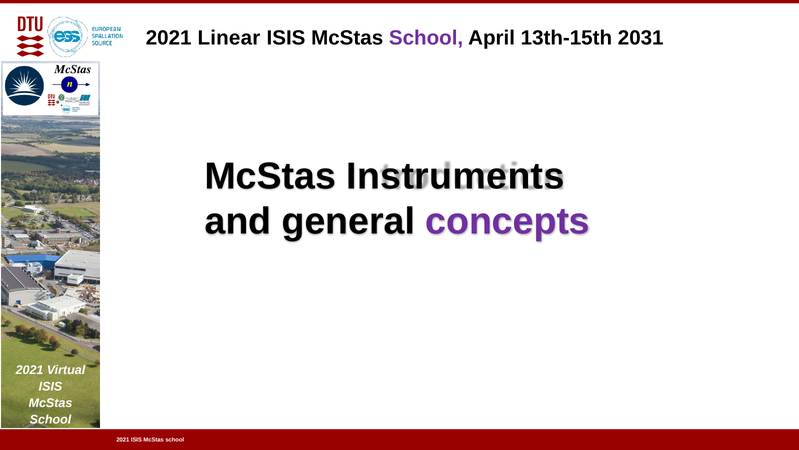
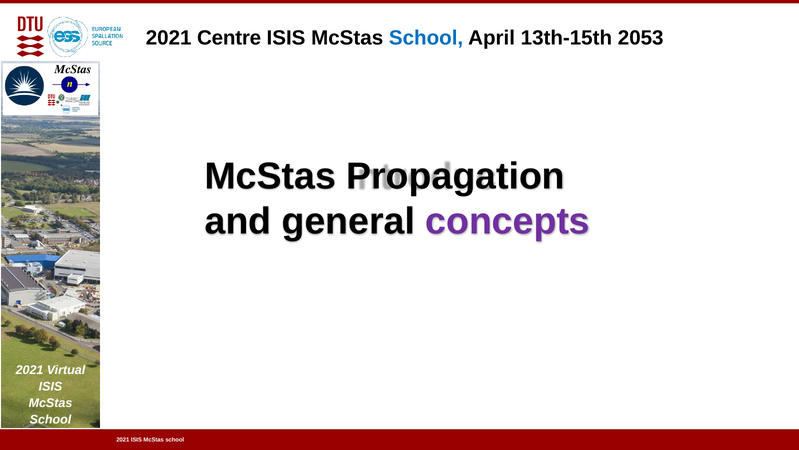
Linear: Linear -> Centre (229, 38)
School colour: purple -> blue (426, 38)
2031: 2031 -> 2053 (641, 38)
Instruments: Instruments -> Propagation (456, 176)
